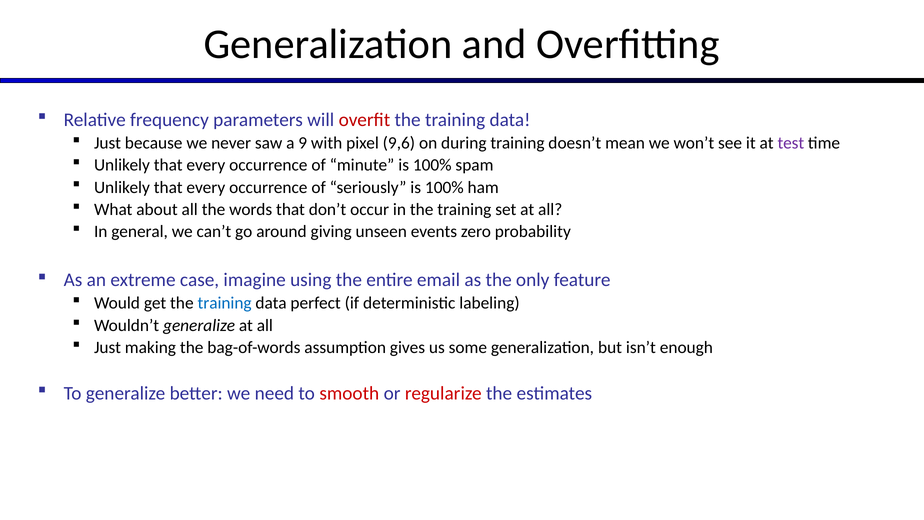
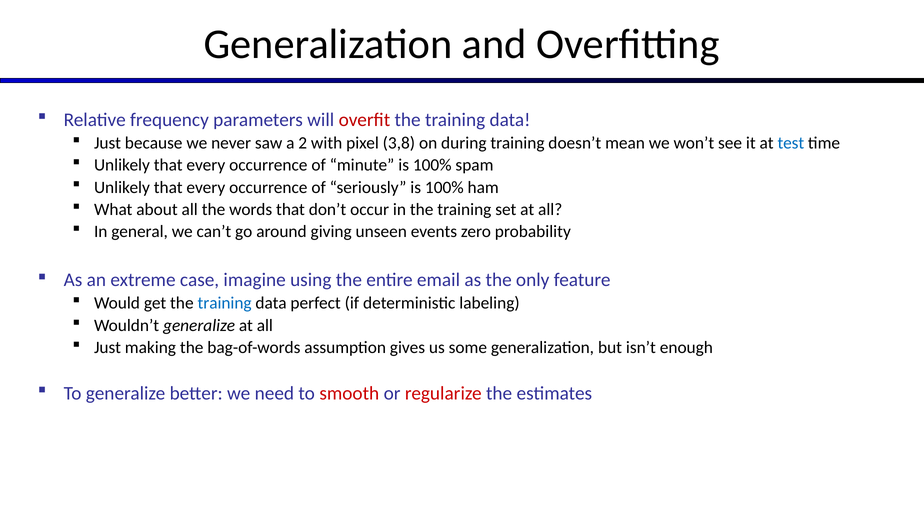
9: 9 -> 2 (303, 143)
9,6: 9,6 -> 3,8 (399, 143)
test colour: purple -> blue (791, 143)
